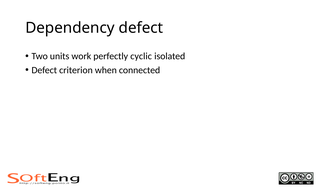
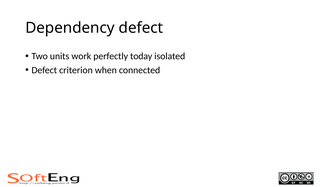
cyclic: cyclic -> today (141, 56)
